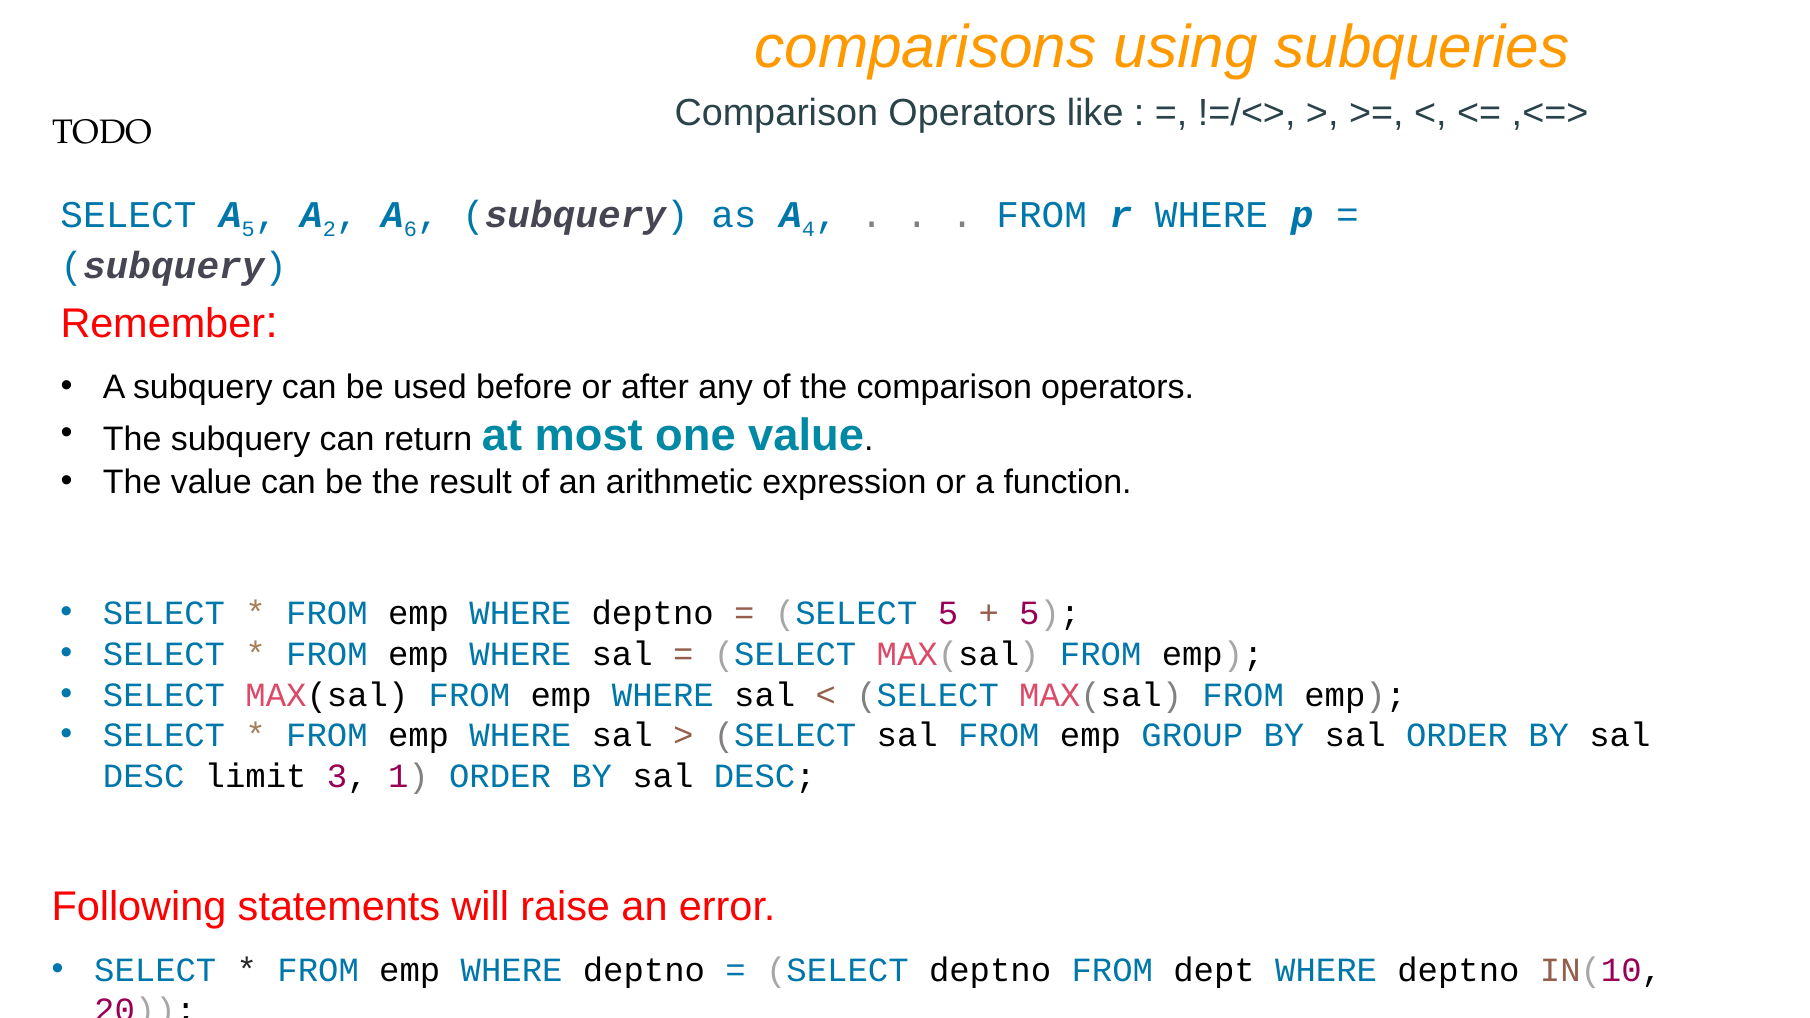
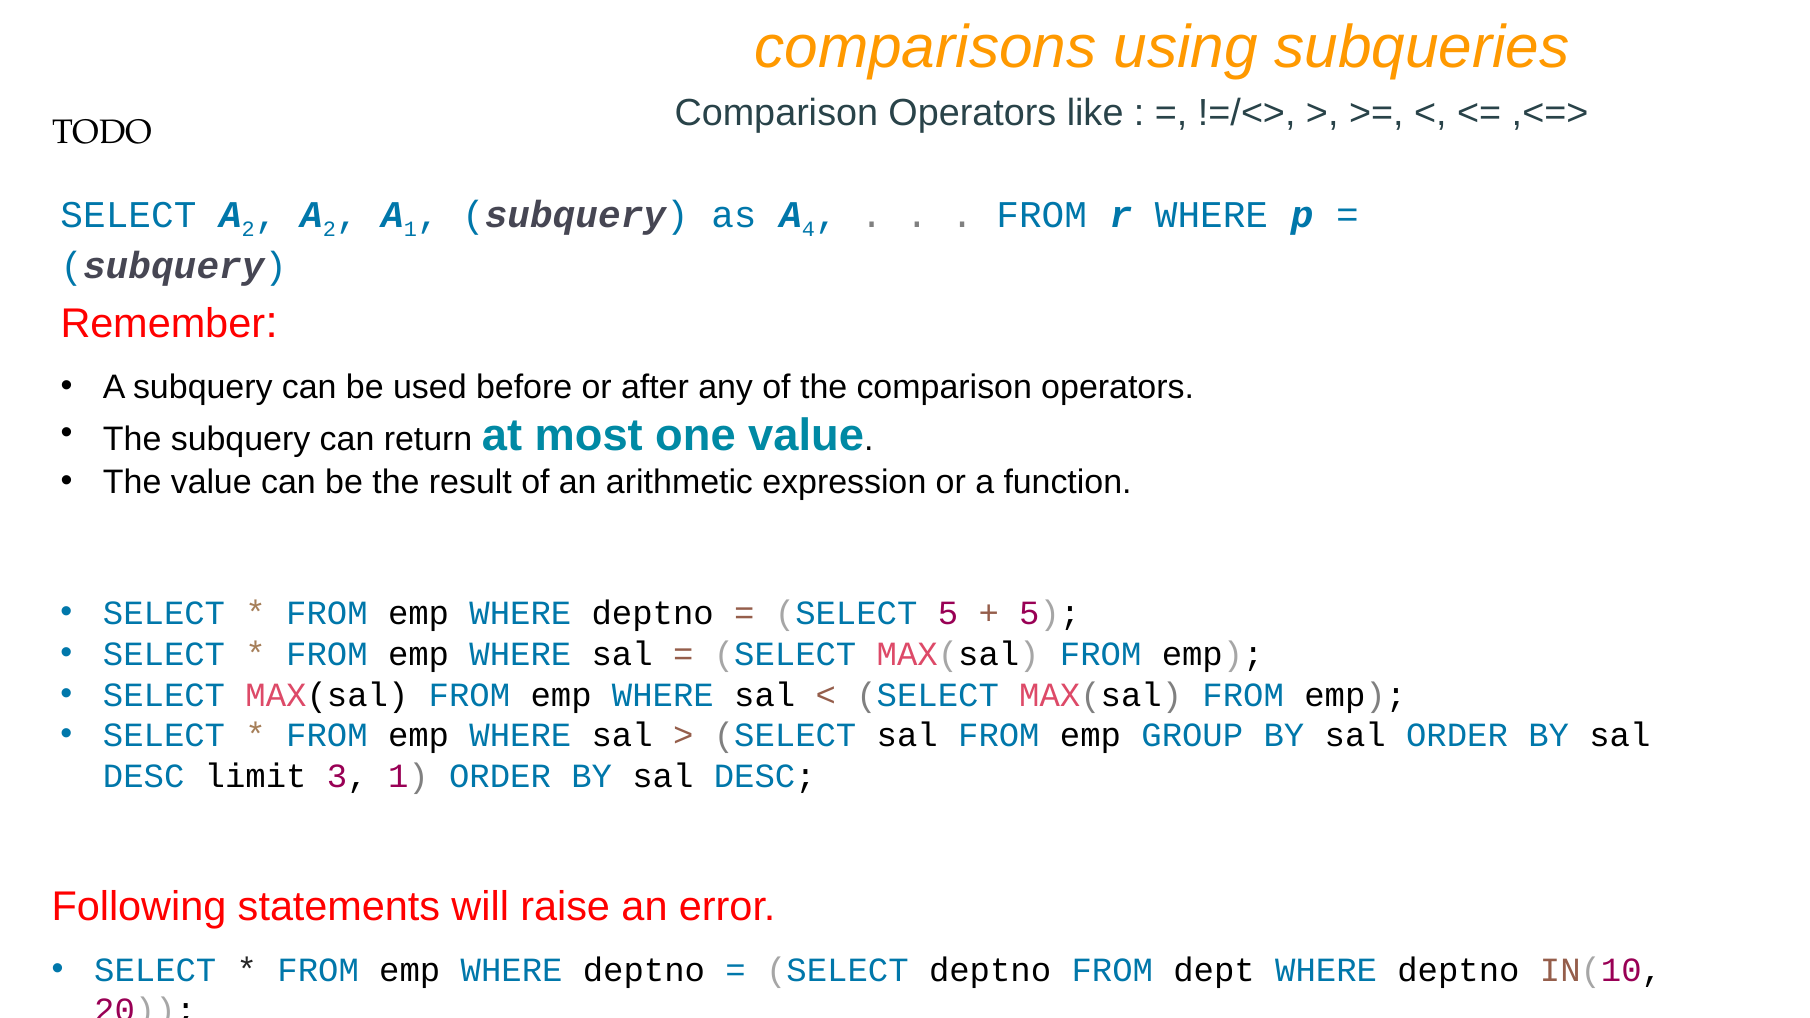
SELECT A 5: 5 -> 2 (248, 229)
A 6: 6 -> 1 (410, 229)
